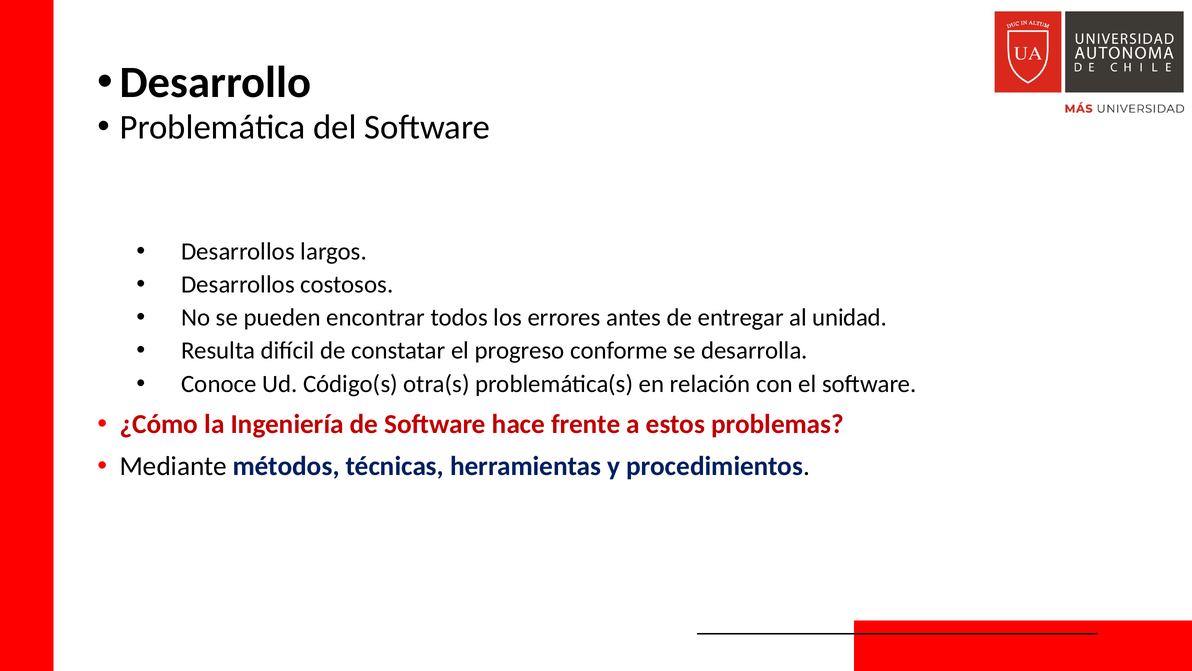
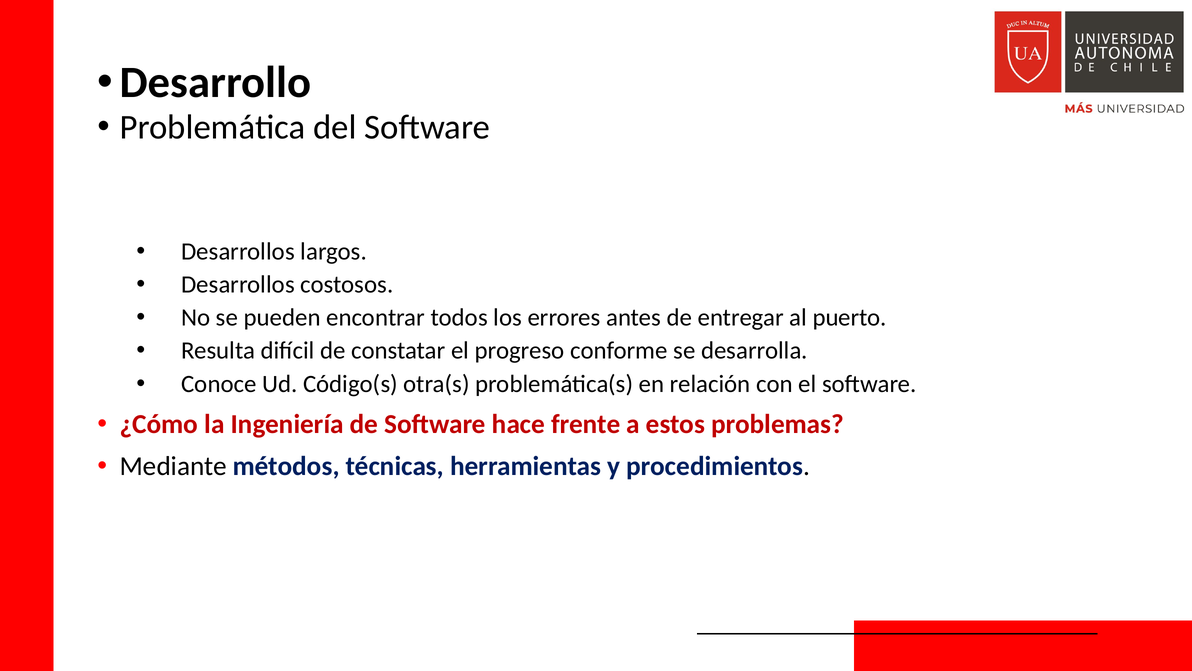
unidad: unidad -> puerto (850, 317)
